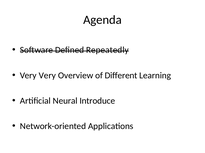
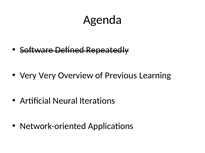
Different: Different -> Previous (121, 76)
Introduce: Introduce -> Iterations (97, 101)
